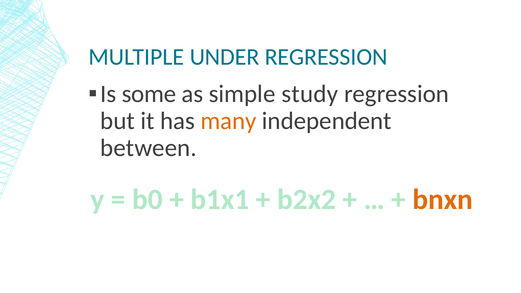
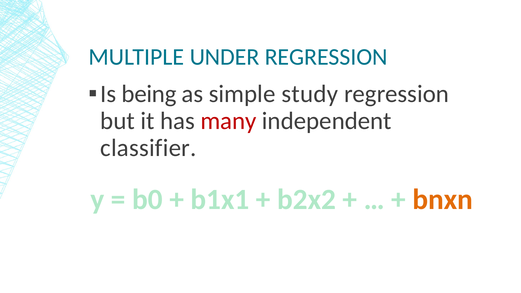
some: some -> being (149, 94)
many colour: orange -> red (228, 121)
between: between -> classifier (148, 148)
